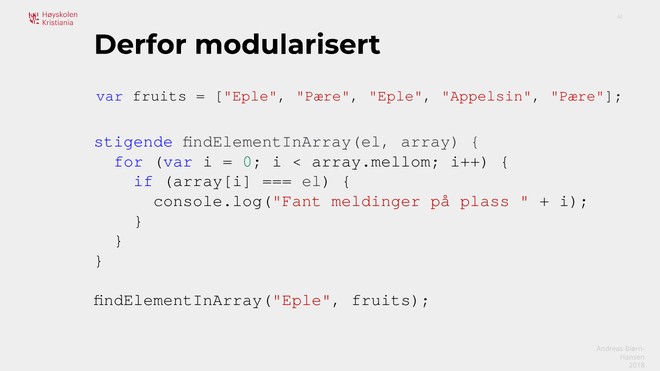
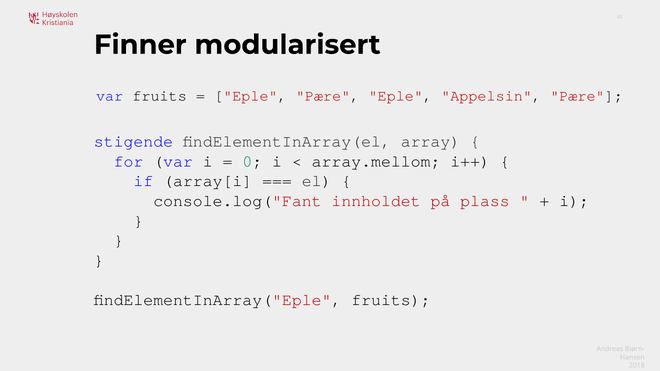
Derfor: Derfor -> Finner (140, 45)
meldinger: meldinger -> innholdet (376, 201)
